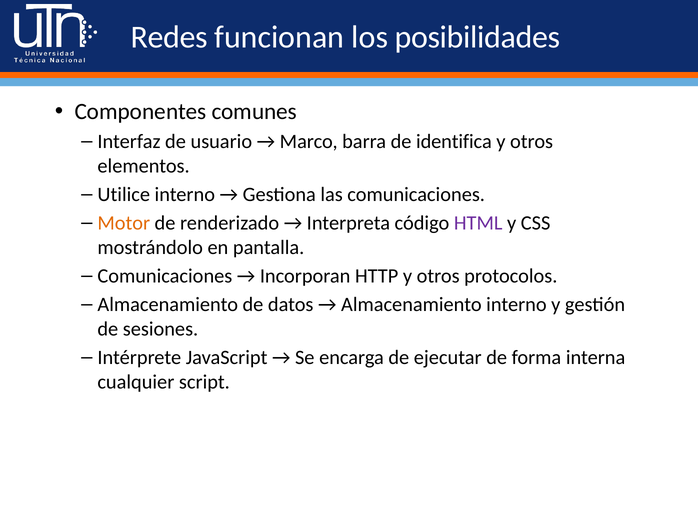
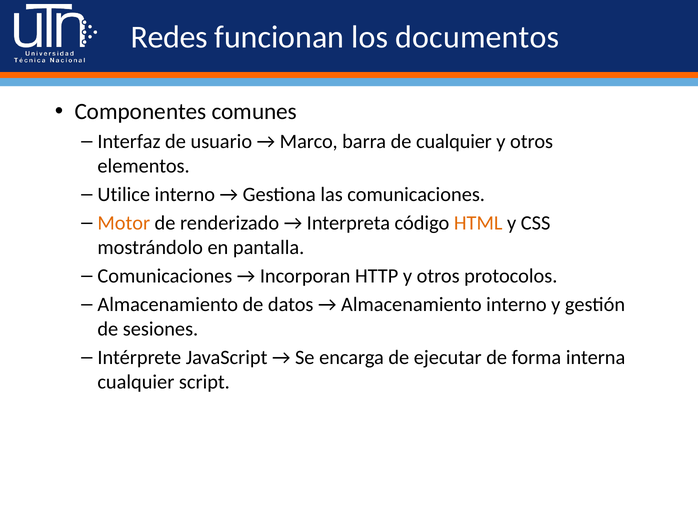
posibilidades: posibilidades -> documentos (477, 37)
de identifica: identifica -> cualquier (454, 142)
HTML colour: purple -> orange (478, 223)
